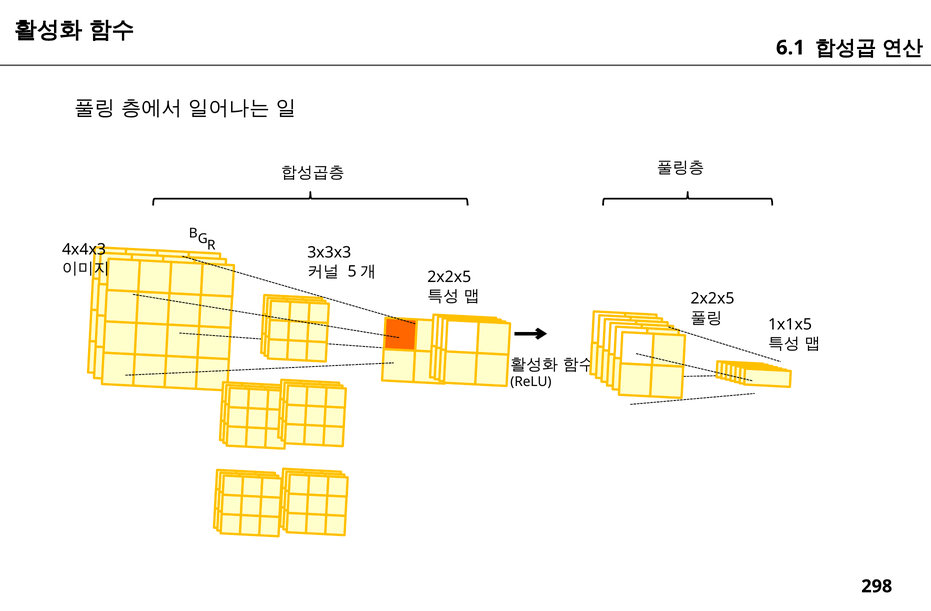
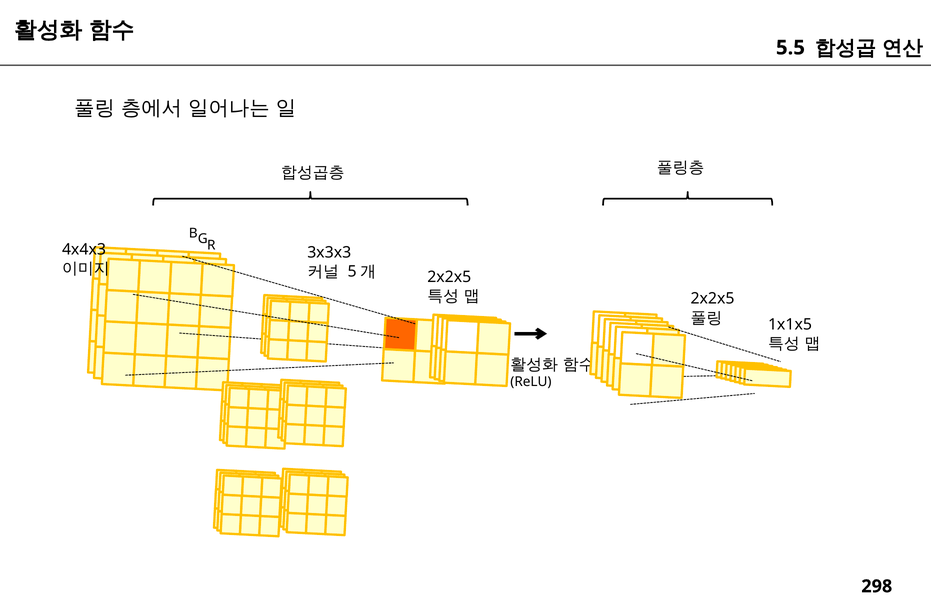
6.1: 6.1 -> 5.5 (790, 48)
